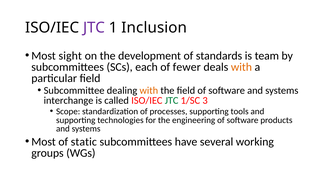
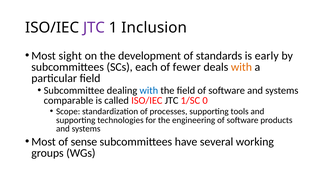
team: team -> early (267, 56)
with colour: orange -> blue (149, 91)
interchange: interchange -> comparable (69, 101)
JTC colour: green -> black (172, 101)
3: 3 -> 0 (205, 101)
static: static -> sense (84, 142)
